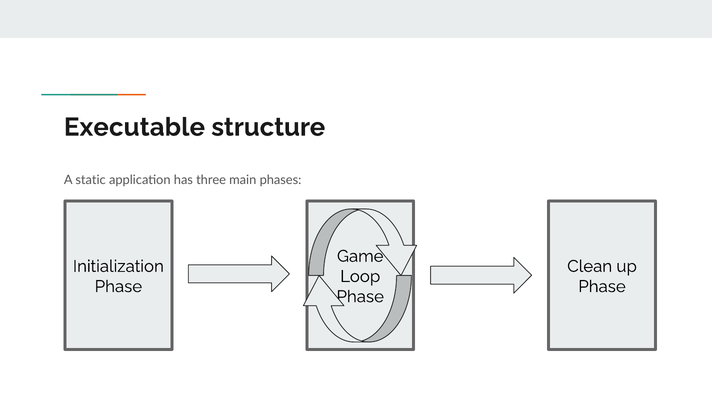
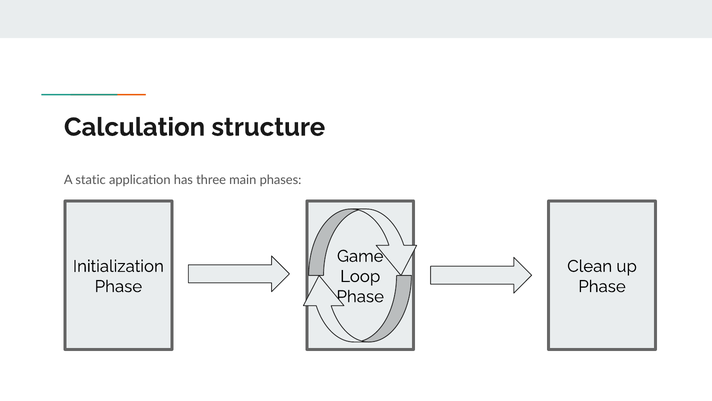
Executable: Executable -> Calculation (135, 127)
